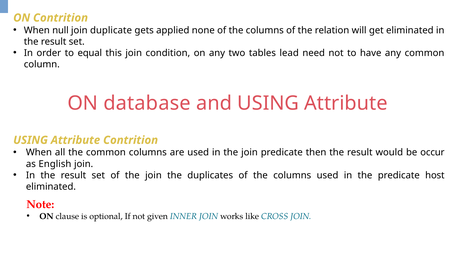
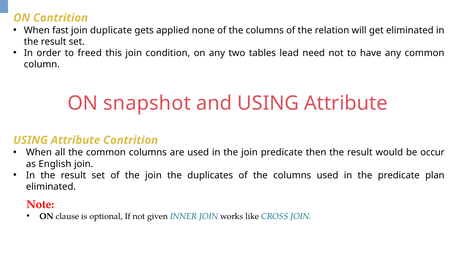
null: null -> fast (60, 30)
equal: equal -> freed (90, 53)
database: database -> snapshot (147, 103)
host: host -> plan (435, 175)
